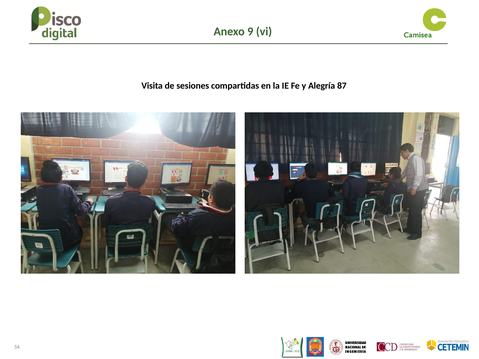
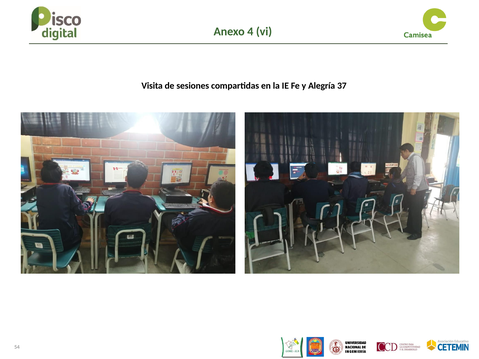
9: 9 -> 4 (250, 32)
87: 87 -> 37 (342, 86)
